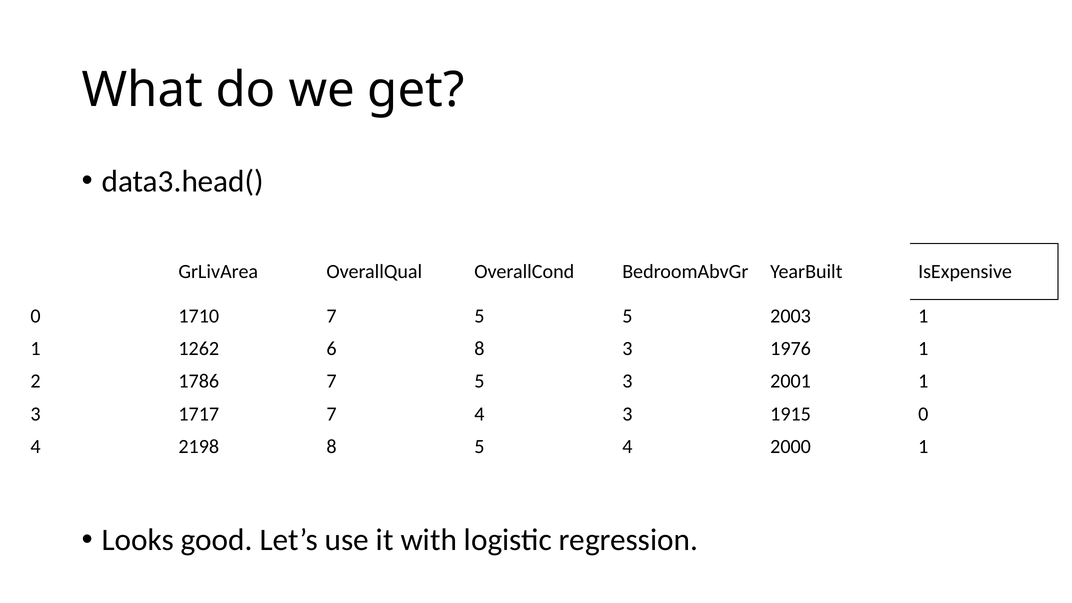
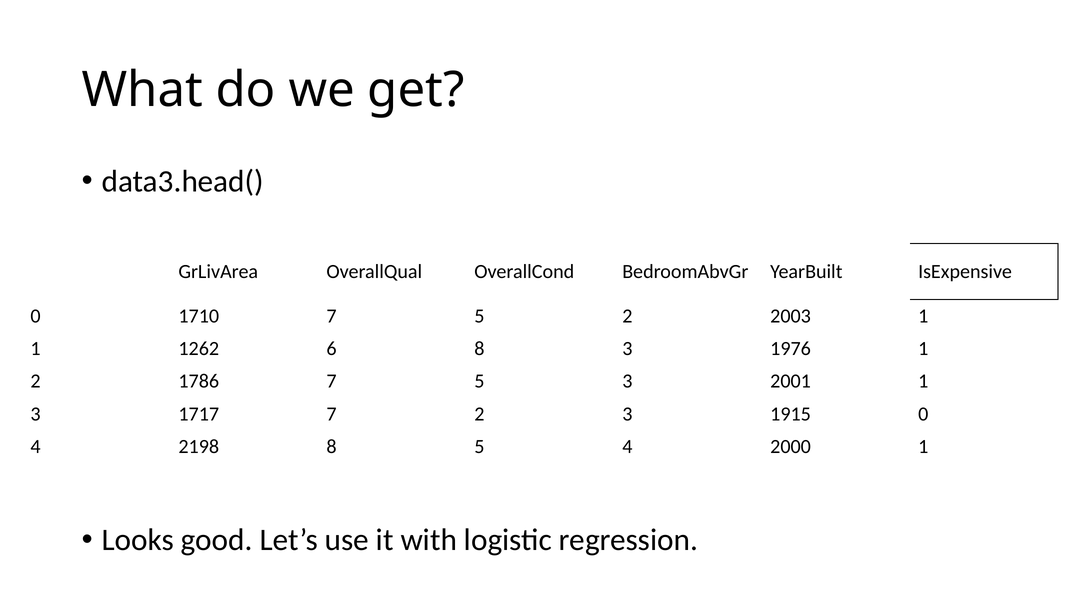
5 5: 5 -> 2 (627, 316)
7 4: 4 -> 2 (479, 414)
